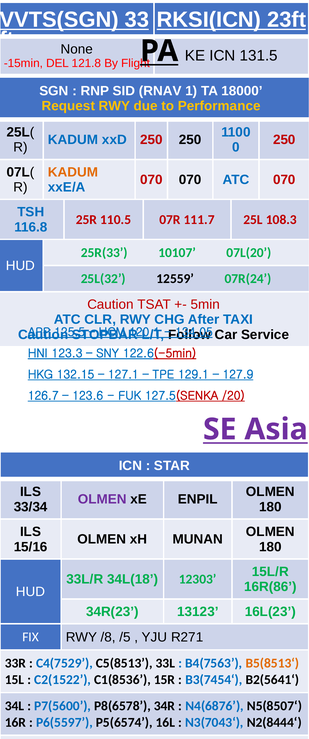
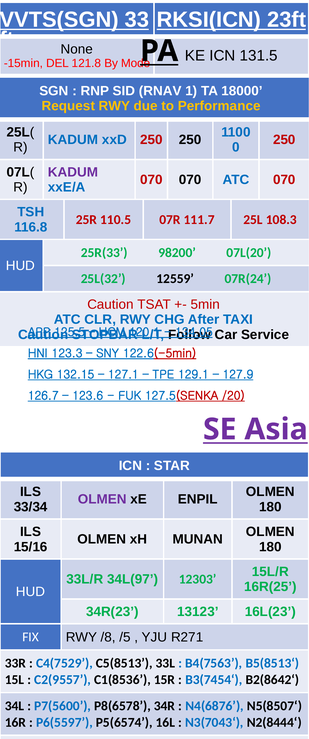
Flight: Flight -> Mode (136, 63)
KADUM colour: orange -> purple (73, 172)
10107: 10107 -> 98200 (177, 253)
34L(18: 34L(18 -> 34L(97 (133, 579)
16R(86: 16R(86 -> 16R(25 (270, 587)
B5(8513‘ colour: orange -> blue (272, 663)
C2(1522: C2(1522 -> C2(9557 (63, 680)
B2(5641‘: B2(5641‘ -> B2(8642‘ (272, 680)
